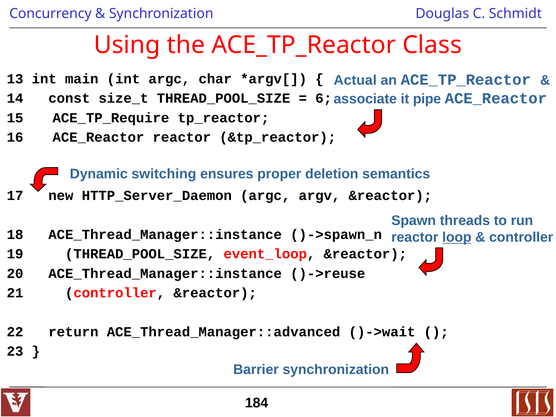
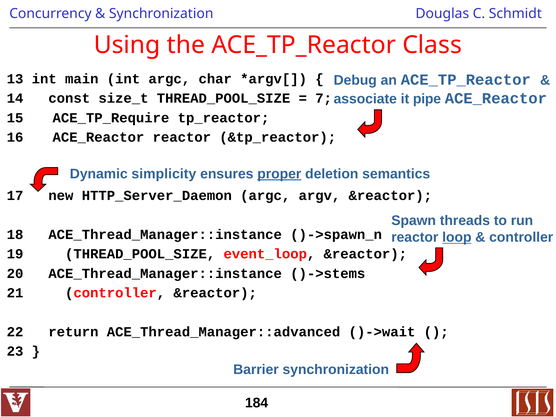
Actual: Actual -> Debug (355, 80)
6: 6 -> 7 (324, 98)
switching: switching -> simplicity (164, 174)
proper underline: none -> present (279, 174)
)->reuse: )->reuse -> )->stems (328, 273)
